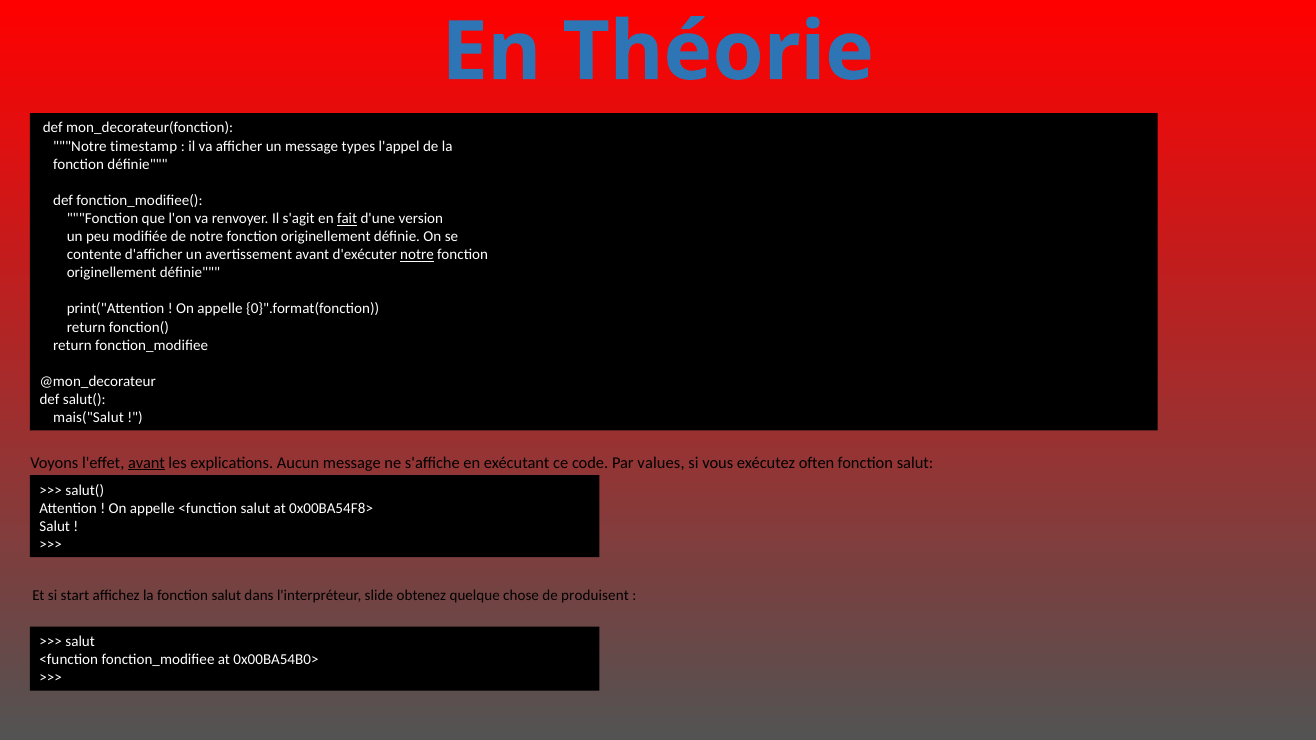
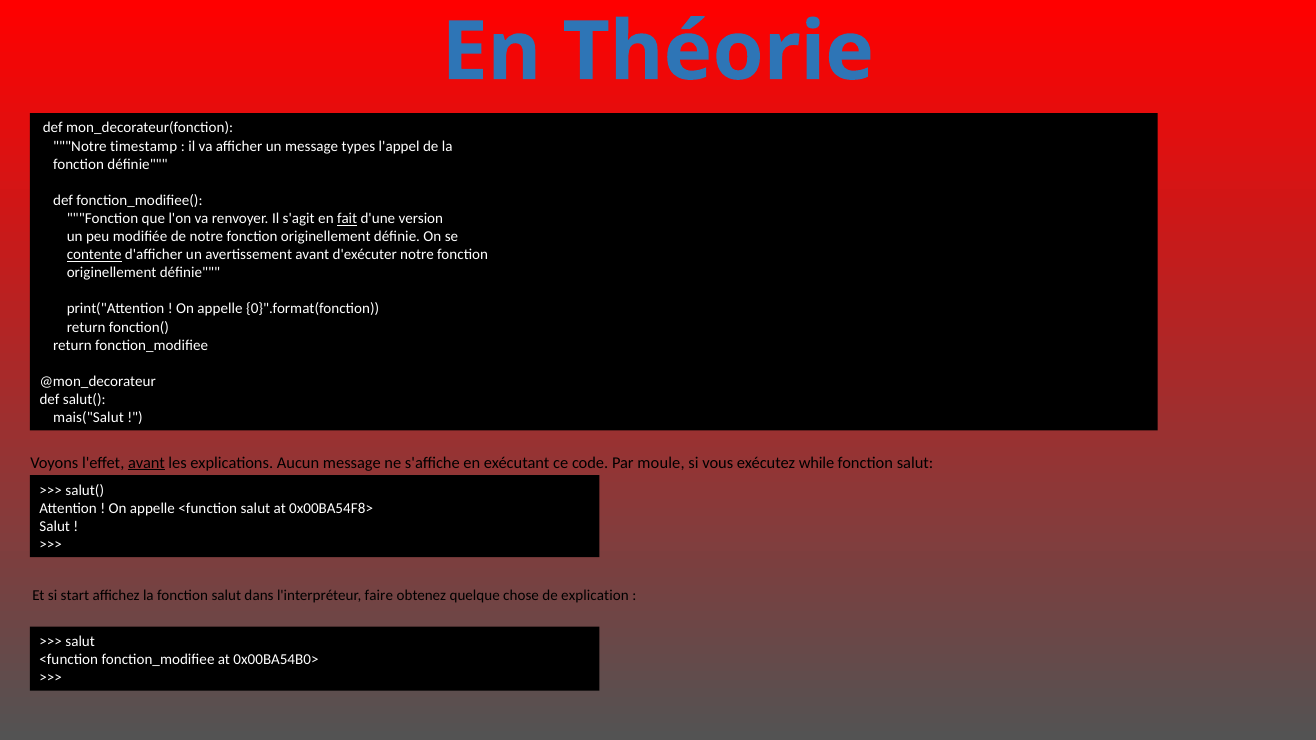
contente underline: none -> present (94, 255)
notre underline: present -> none (417, 255)
values: values -> moule (661, 463)
often: often -> while (817, 463)
slide: slide -> faire (379, 596)
produisent: produisent -> explication (595, 596)
